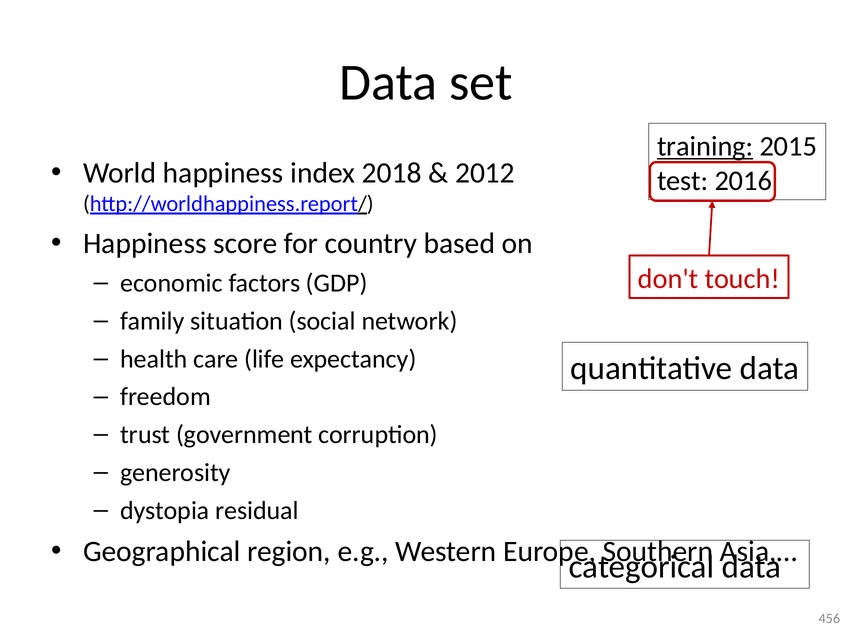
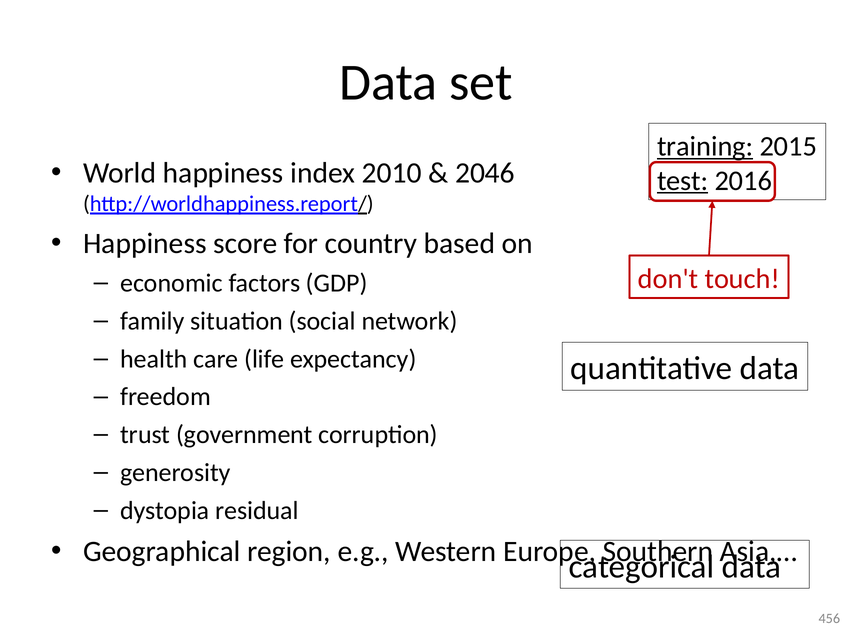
2018: 2018 -> 2010 (392, 173)
2012: 2012 -> 2046 (485, 173)
test underline: none -> present (683, 181)
